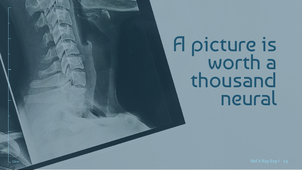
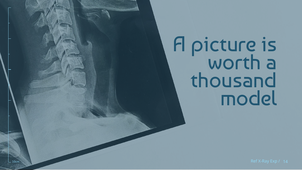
neural: neural -> model (249, 98)
